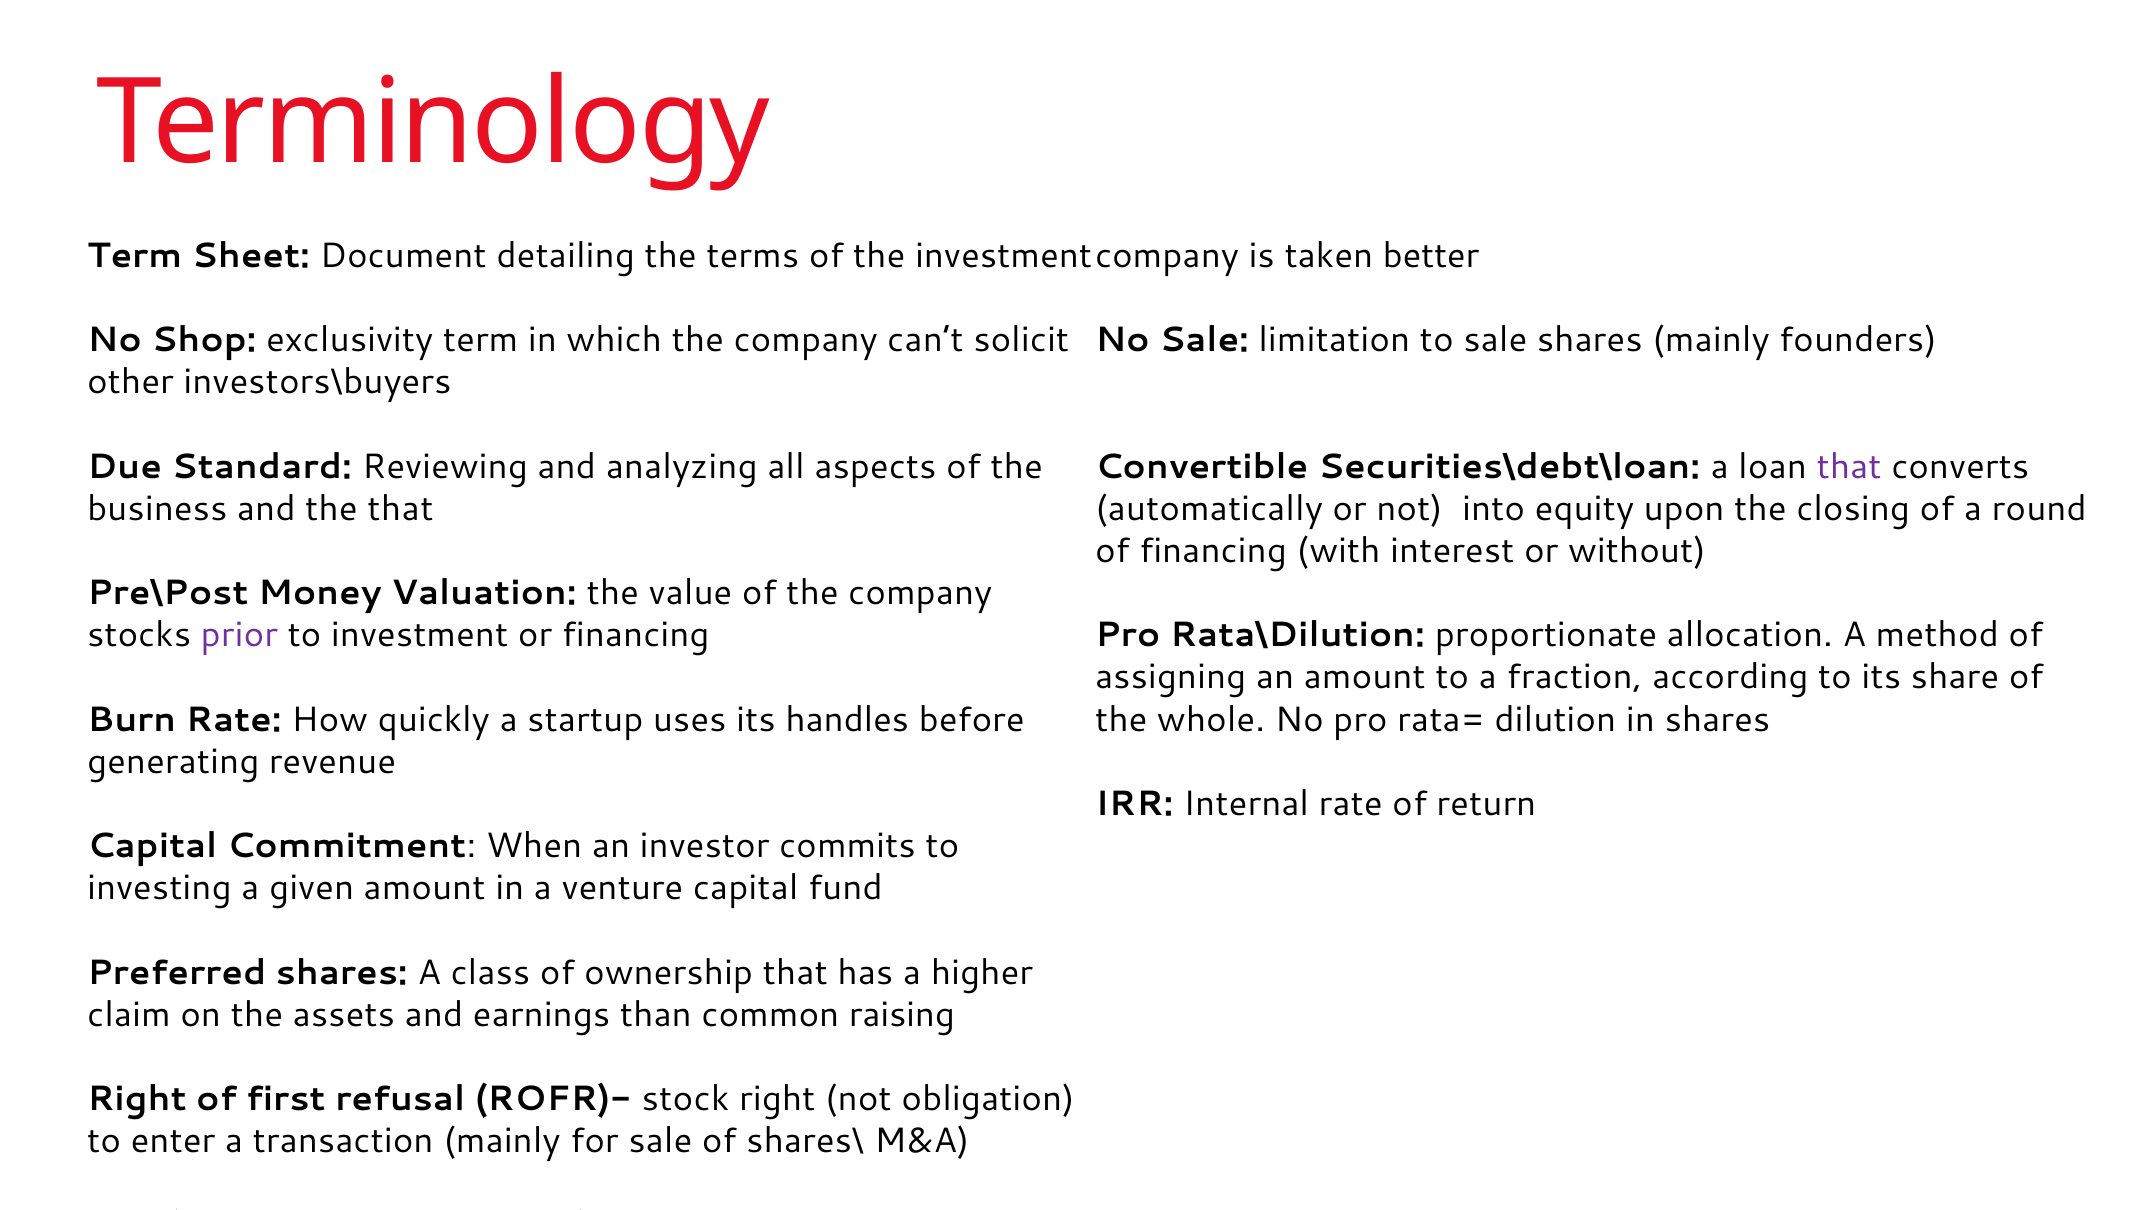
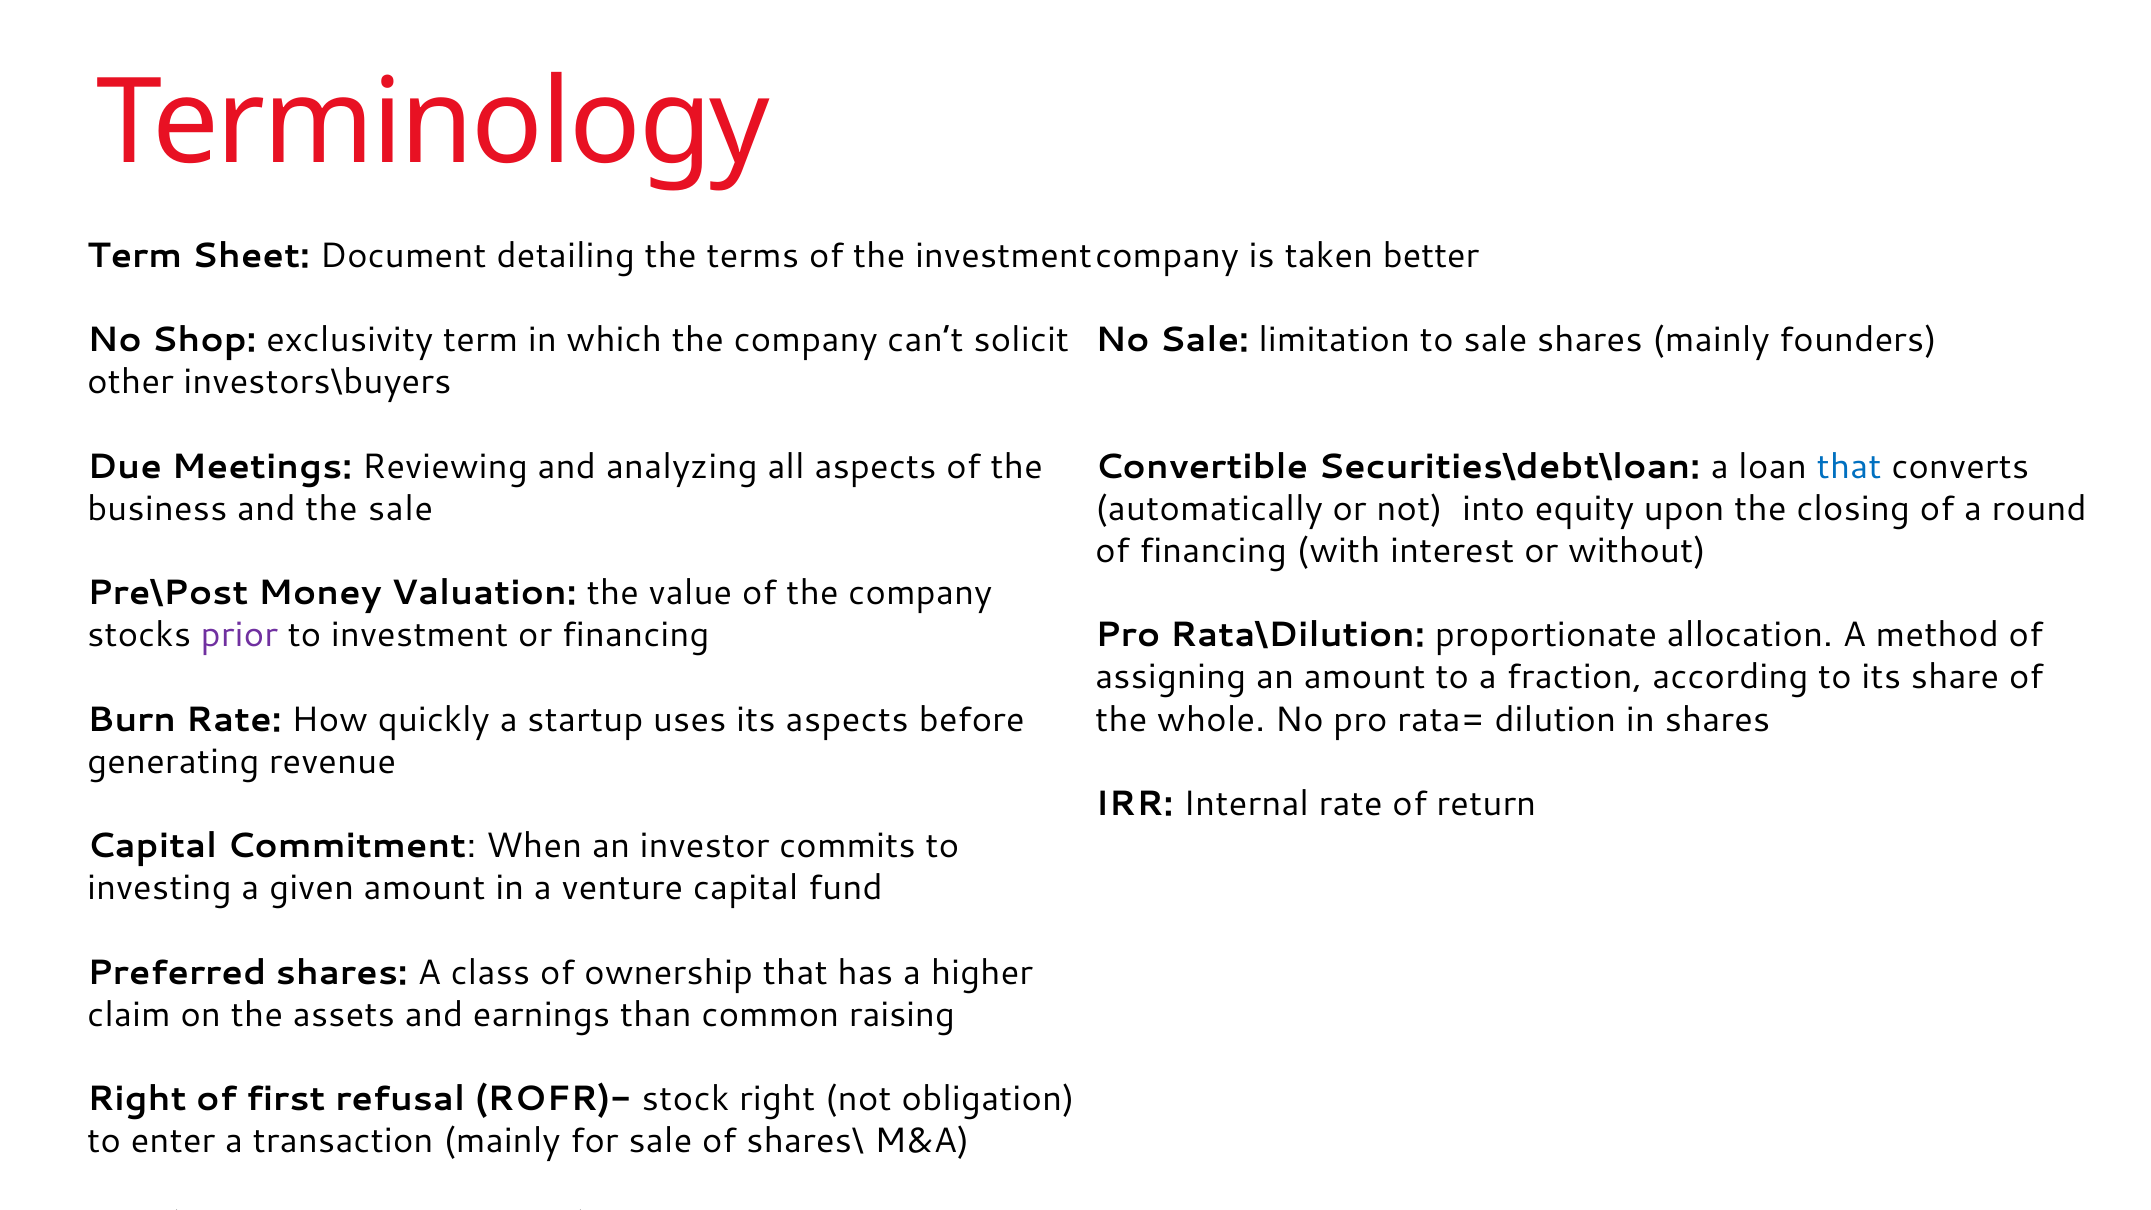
Standard: Standard -> Meetings (262, 466)
that colour: purple -> blue (1849, 466)
the that: that -> sale (400, 509)
its handles: handles -> aspects (847, 719)
